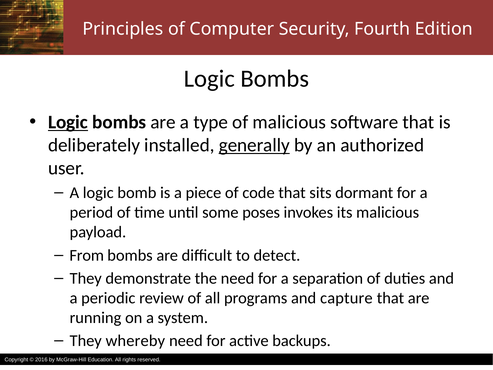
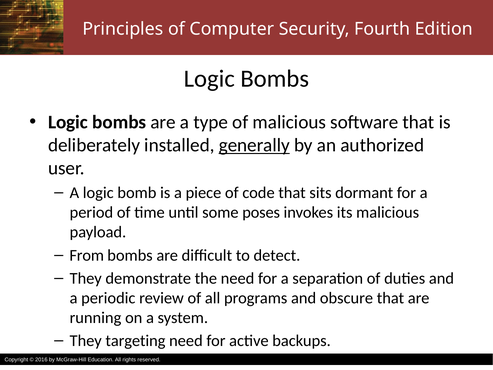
Logic underline: present -> none (68, 122)
capture: capture -> obscure (346, 298)
whereby: whereby -> targeting (135, 341)
